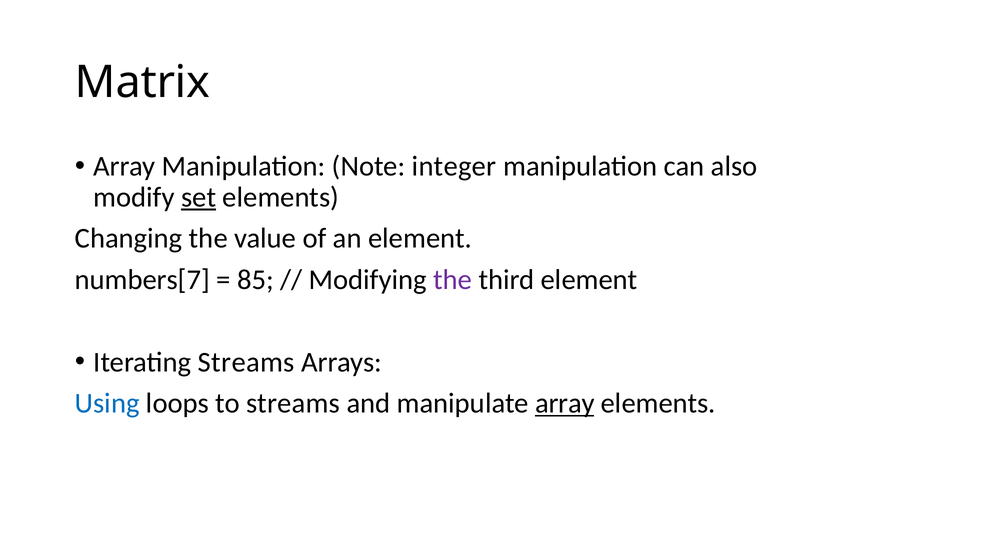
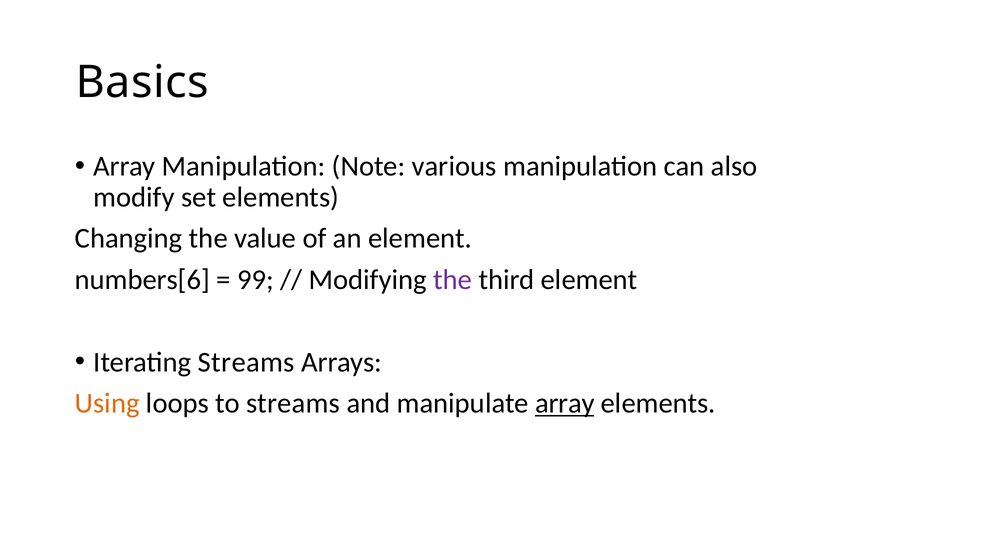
Matrix: Matrix -> Basics (142, 83)
integer: integer -> various (454, 166)
set underline: present -> none (199, 197)
numbers[7: numbers[7 -> numbers[6 (142, 280)
85: 85 -> 99 (255, 280)
Using colour: blue -> orange (107, 403)
